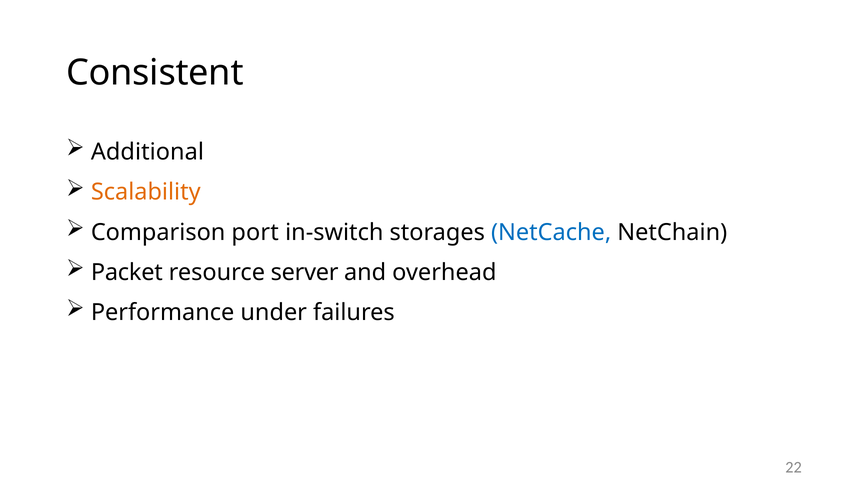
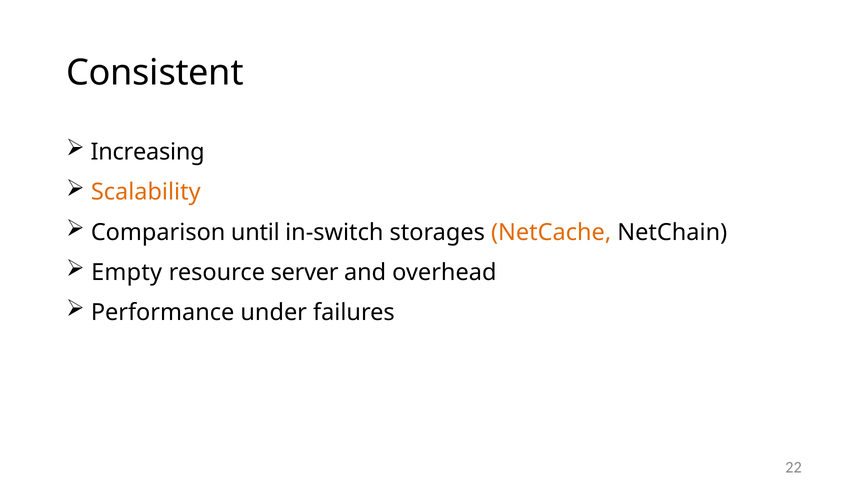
Additional: Additional -> Increasing (148, 152)
port: port -> until (255, 232)
NetCache colour: blue -> orange (551, 232)
Packet: Packet -> Empty (127, 272)
